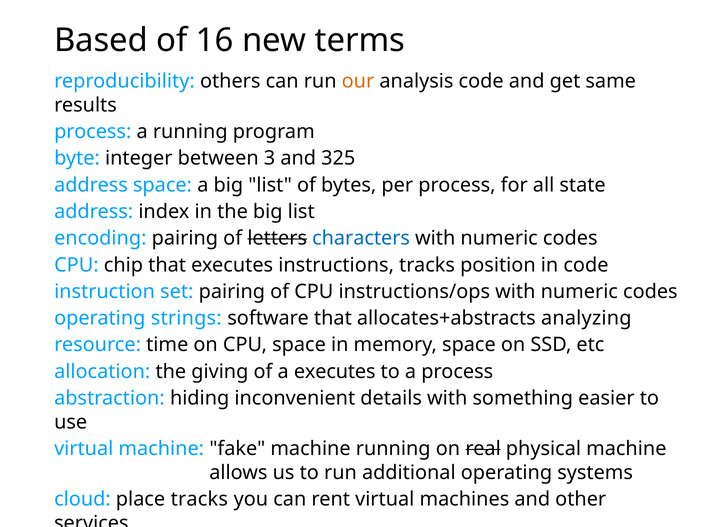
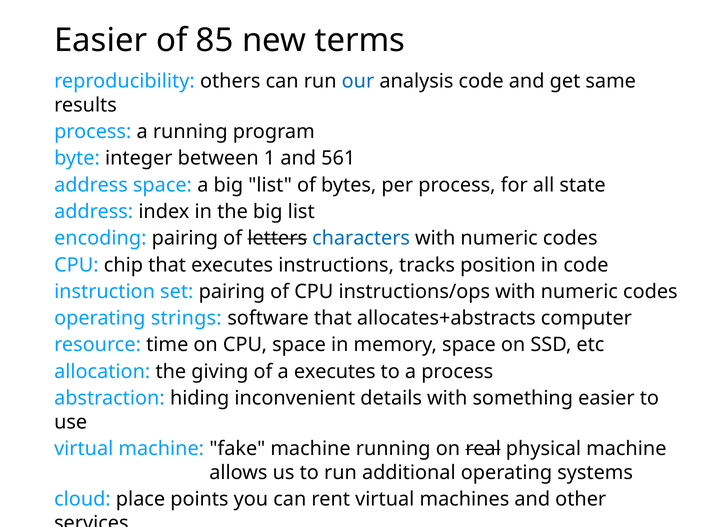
Based: Based -> Easier (101, 40)
16: 16 -> 85 (215, 40)
our colour: orange -> blue (358, 81)
3: 3 -> 1 (270, 158)
325: 325 -> 561 (338, 158)
analyzing: analyzing -> computer (586, 318)
place tracks: tracks -> points (199, 499)
